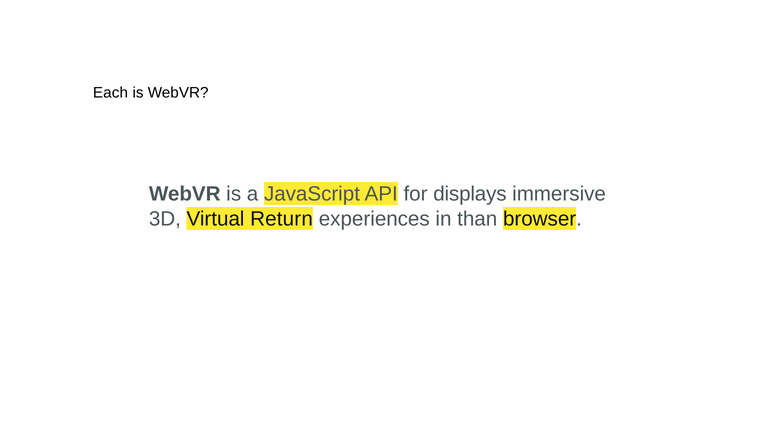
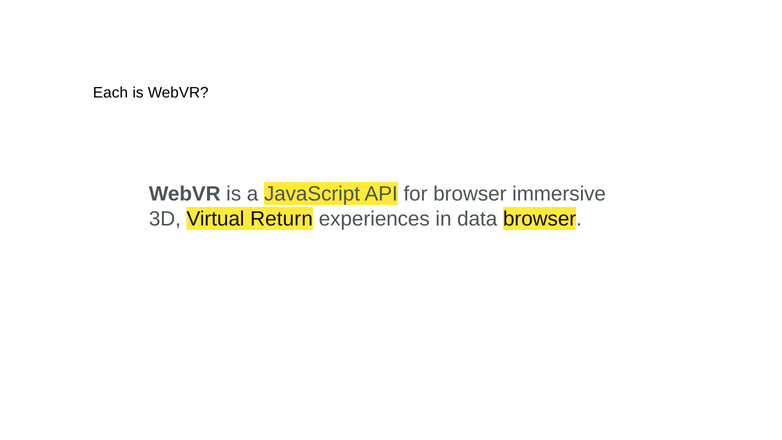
for displays: displays -> browser (470, 194)
than: than -> data (477, 219)
